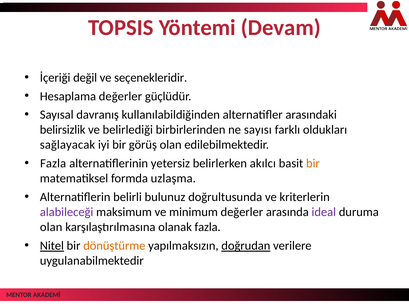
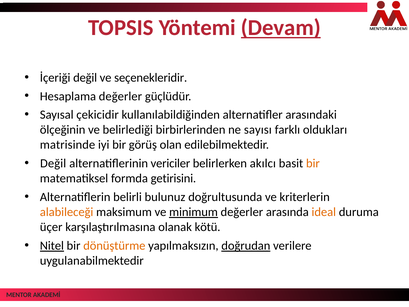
Devam underline: none -> present (281, 28)
davranış: davranış -> çekicidir (98, 115)
belirsizlik: belirsizlik -> ölçeğinin (63, 130)
sağlayacak: sağlayacak -> matrisinde (68, 145)
Fazla: Fazla -> Değil (53, 163)
yetersiz: yetersiz -> vericiler (170, 163)
uzlaşma: uzlaşma -> getirisini (173, 178)
alabileceği colour: purple -> orange (67, 212)
minimum underline: none -> present (194, 212)
ideal colour: purple -> orange (324, 212)
olan: olan -> üçer (51, 227)
olanak fazla: fazla -> kötü (208, 227)
